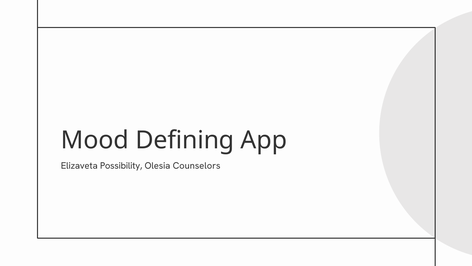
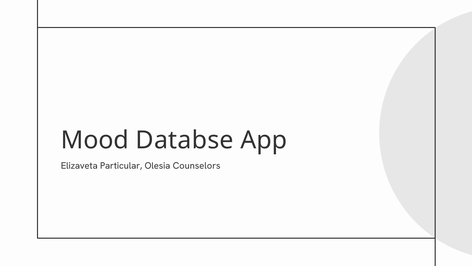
Defining: Defining -> Databse (185, 140)
Possibility: Possibility -> Particular (121, 166)
